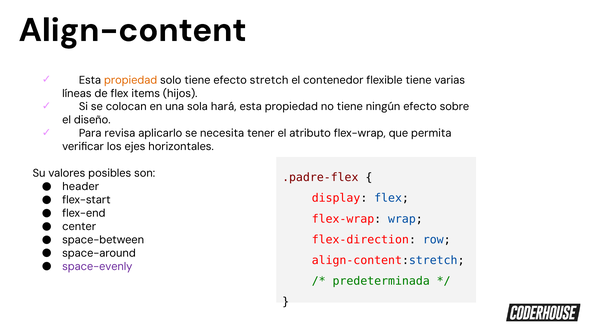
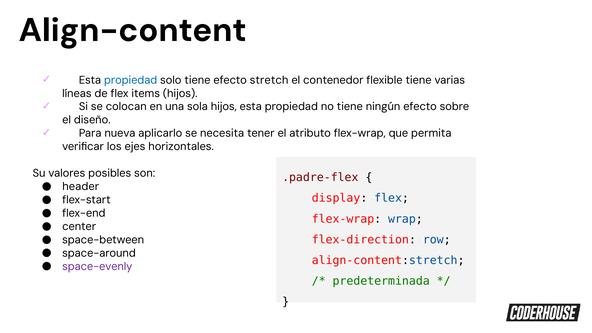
propiedad colour: orange -> blue (131, 80)
sola hará: hará -> hijos (224, 107)
revisa: revisa -> nueva (120, 133)
